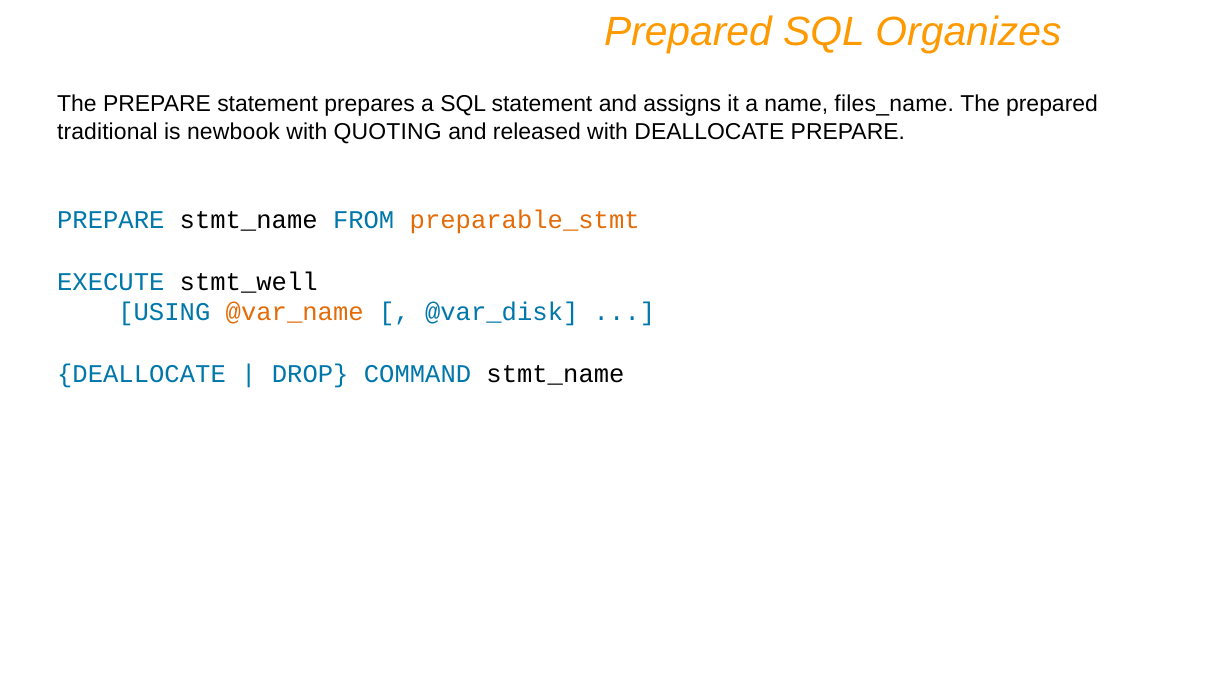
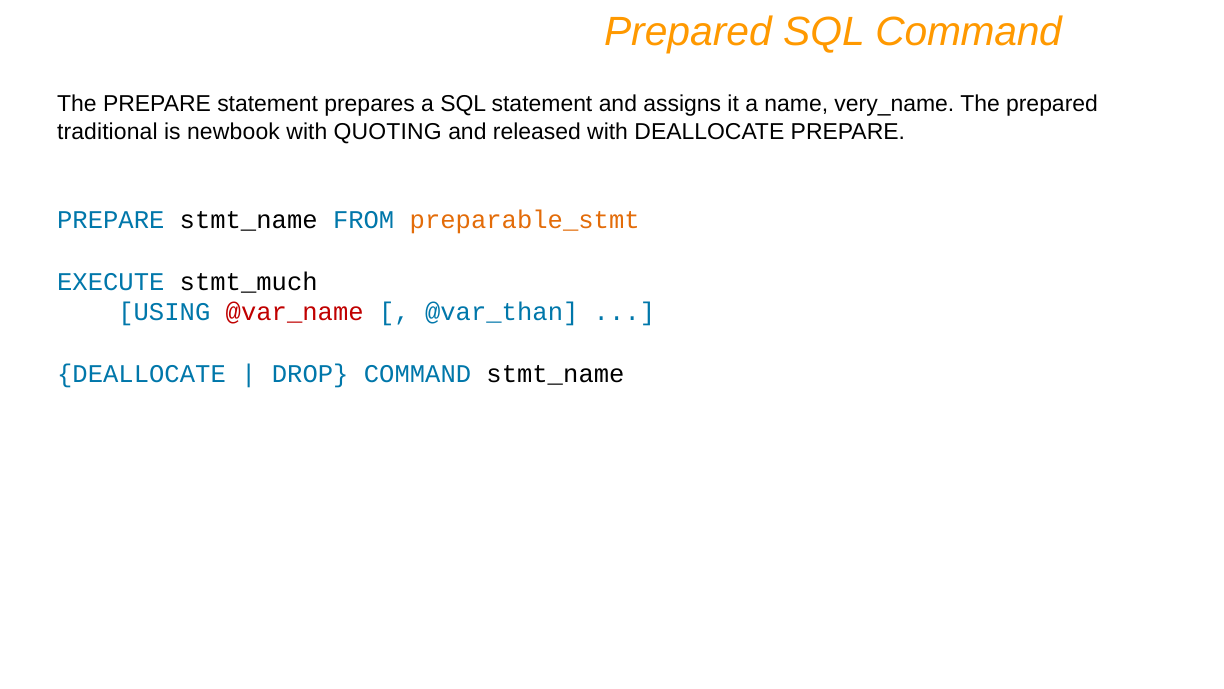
SQL Organizes: Organizes -> Command (969, 32)
files_name: files_name -> very_name (894, 104)
stmt_well: stmt_well -> stmt_much (249, 282)
@var_name colour: orange -> red (295, 312)
@var_disk: @var_disk -> @var_than (502, 312)
